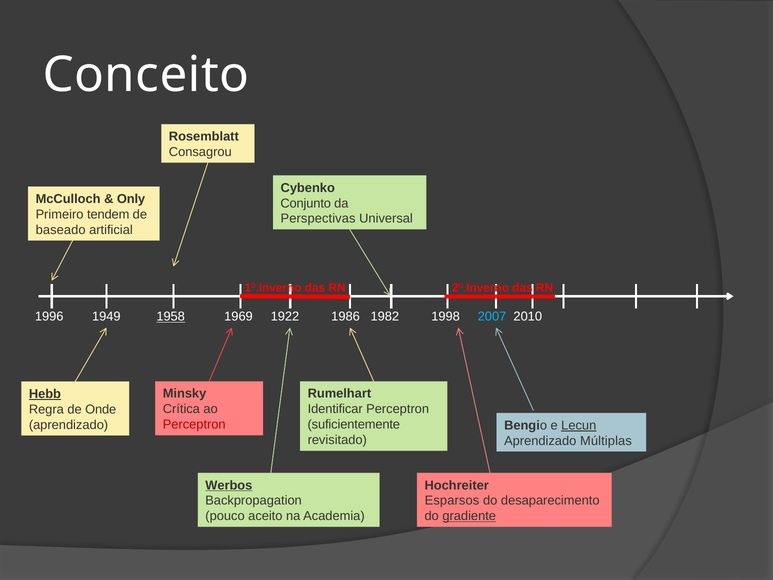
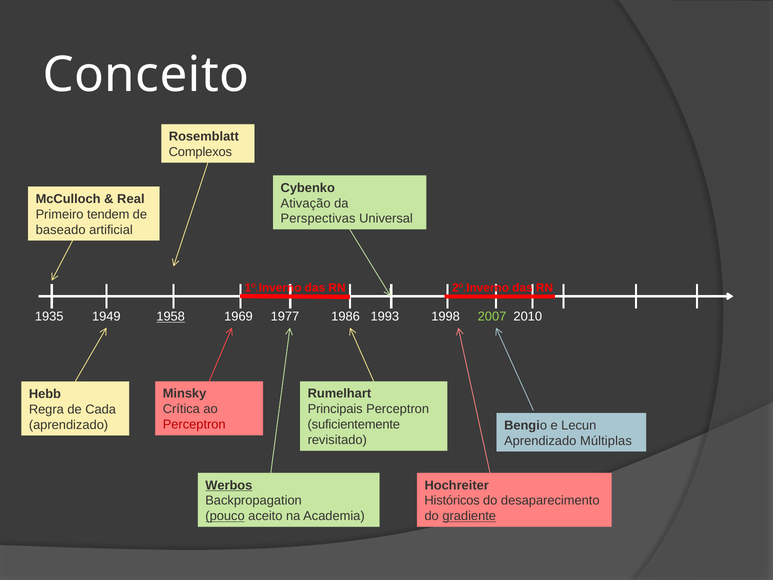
Consagrou: Consagrou -> Complexos (200, 152)
Only: Only -> Real (131, 199)
Conjunto: Conjunto -> Ativação (306, 203)
1996: 1996 -> 1935 (49, 317)
1922: 1922 -> 1977 (285, 317)
1982: 1982 -> 1993 (385, 317)
2007 colour: light blue -> light green (492, 317)
Hebb underline: present -> none (45, 394)
Identificar: Identificar -> Principais (335, 409)
Onde: Onde -> Cada (101, 409)
Lecun underline: present -> none (579, 425)
Esparsos: Esparsos -> Históricos (452, 501)
pouco underline: none -> present (225, 516)
